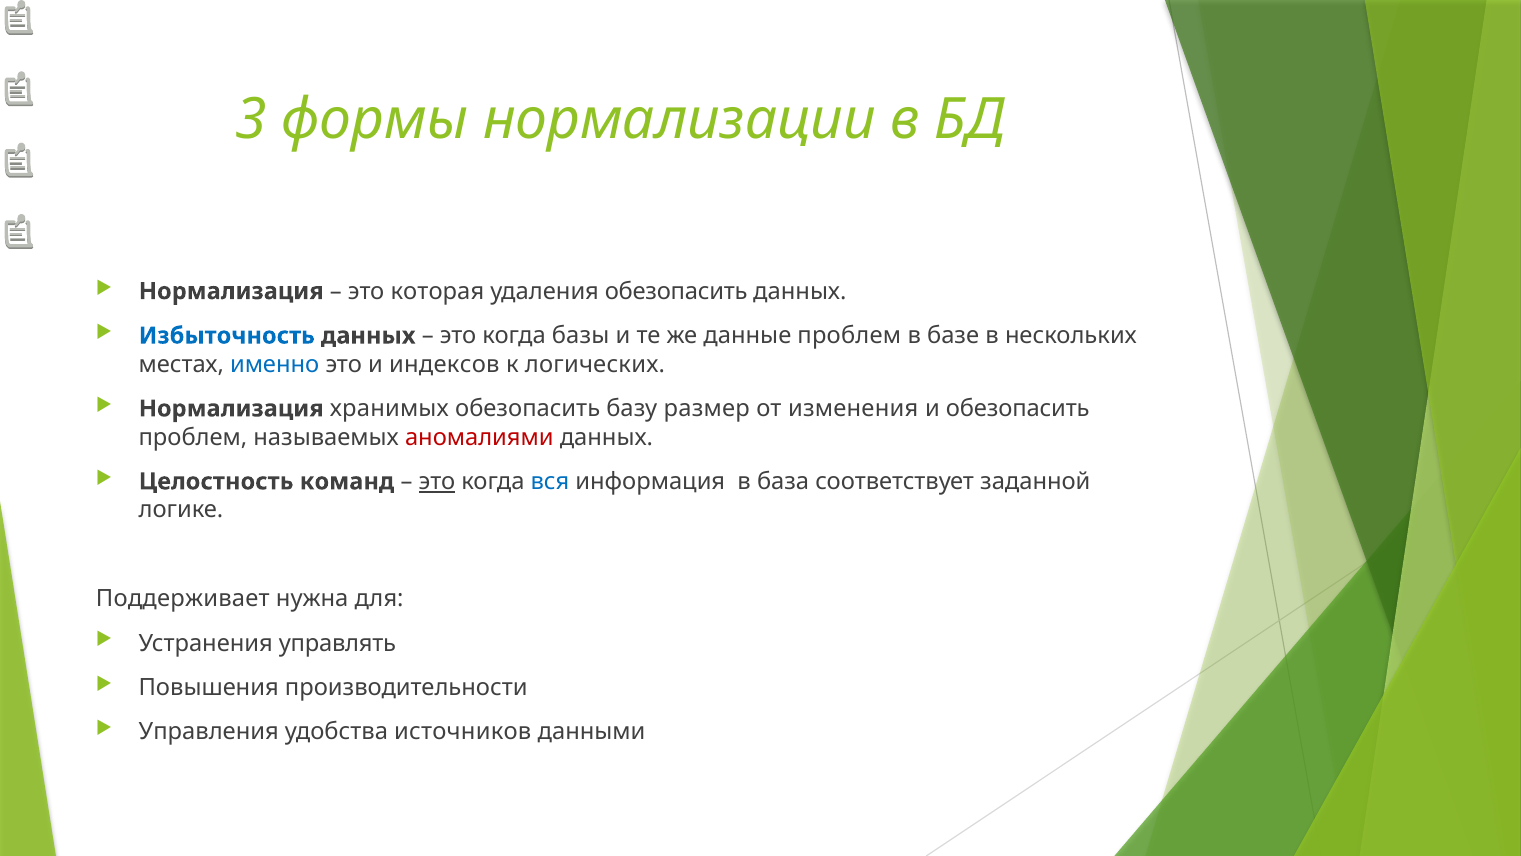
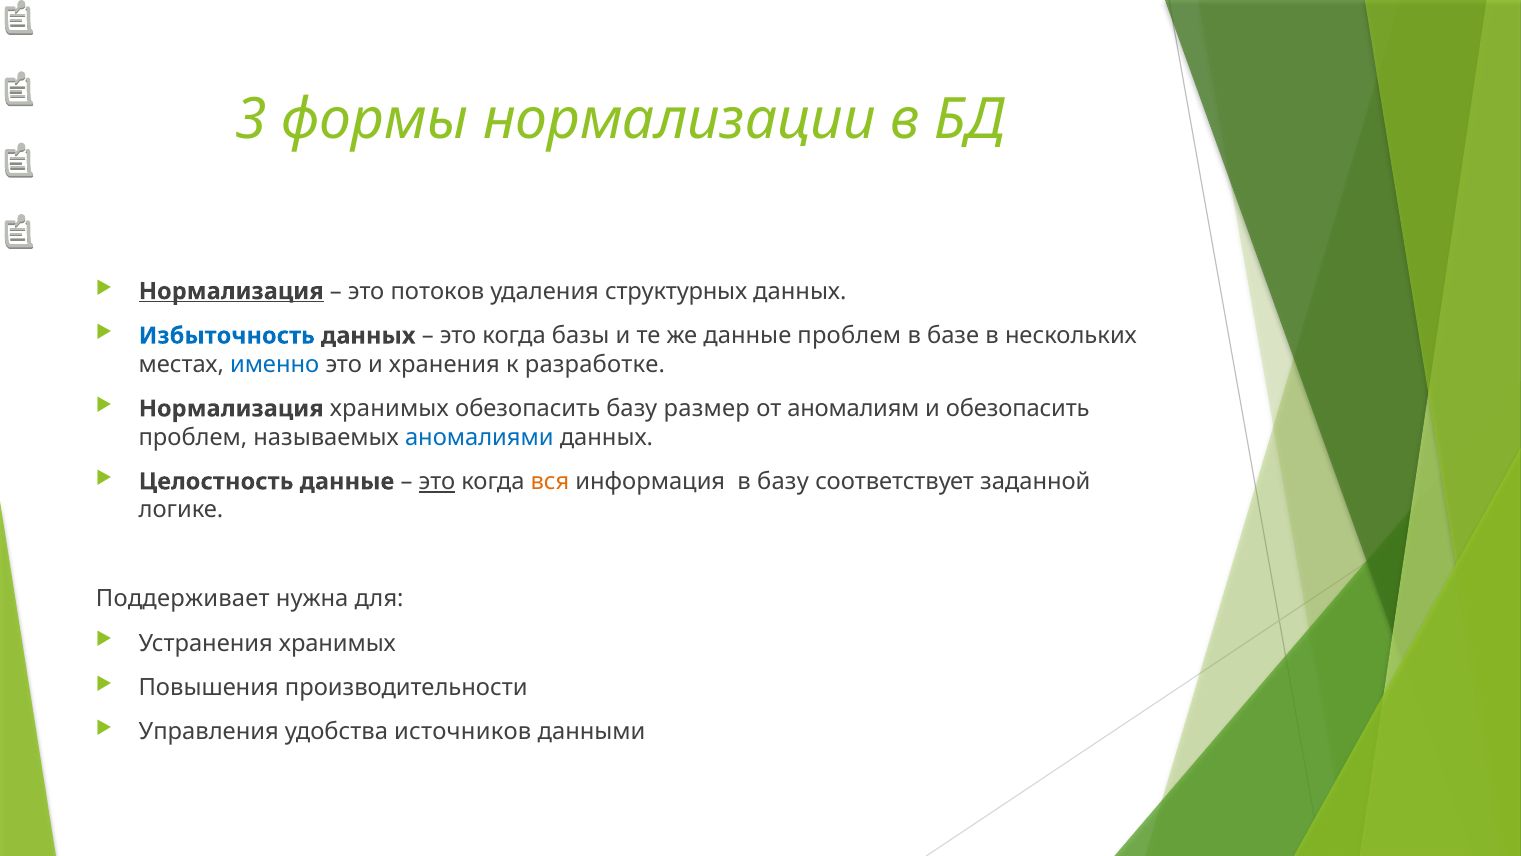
Нормализация underline: none -> present (231, 291)
которая: которая -> потоков (437, 291)
удаления обезопасить: обезопасить -> структурных (676, 291)
индексов: индексов -> хранения (444, 364)
логических: логических -> разработке (595, 364)
изменения: изменения -> аномалиям (853, 408)
аномалиями colour: red -> blue (479, 437)
Целостность команд: команд -> данные (347, 481)
вся colour: blue -> orange (550, 481)
в база: база -> базу (783, 481)
Устранения управлять: управлять -> хранимых (337, 643)
